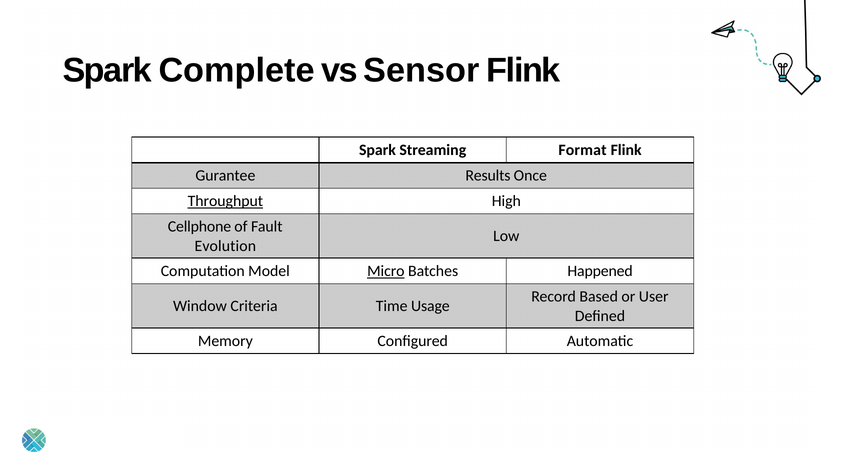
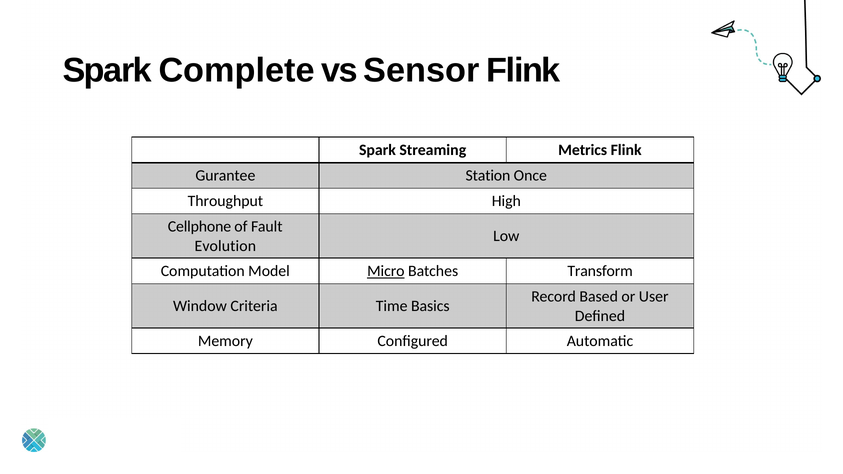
Format: Format -> Metrics (583, 150)
Results: Results -> Station (488, 176)
Throughput underline: present -> none (225, 201)
Happened: Happened -> Transform (600, 271)
Usage: Usage -> Basics (430, 306)
